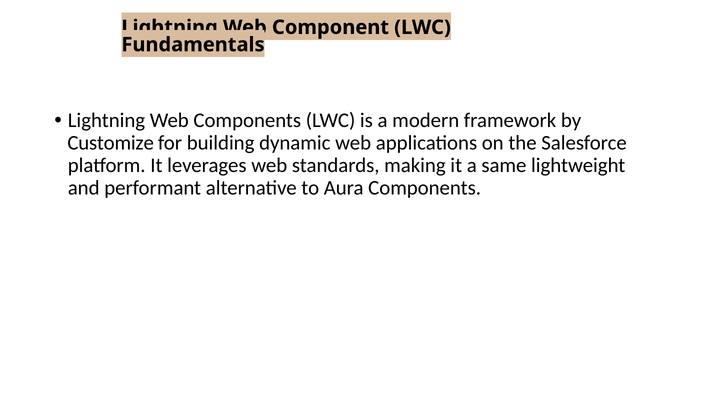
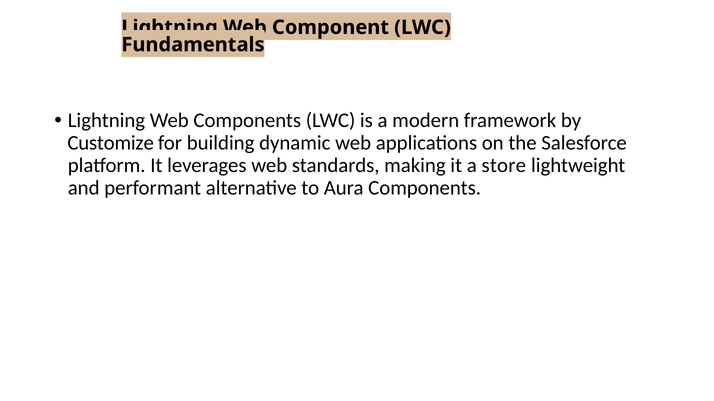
same: same -> store (504, 166)
